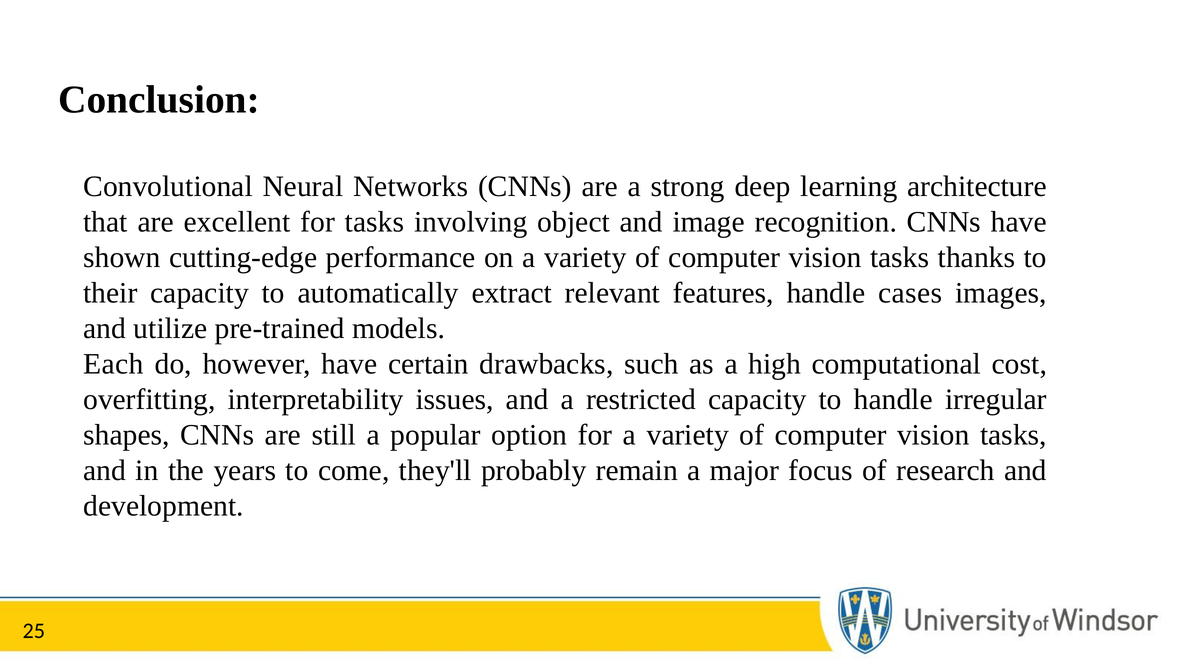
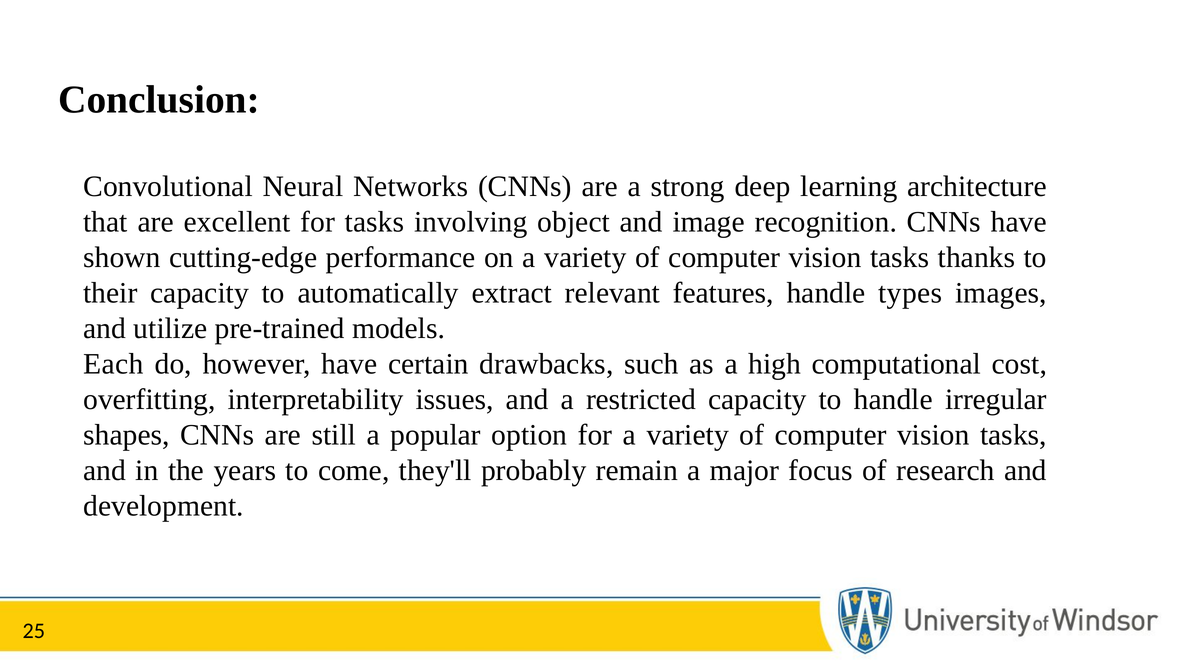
cases: cases -> types (910, 293)
